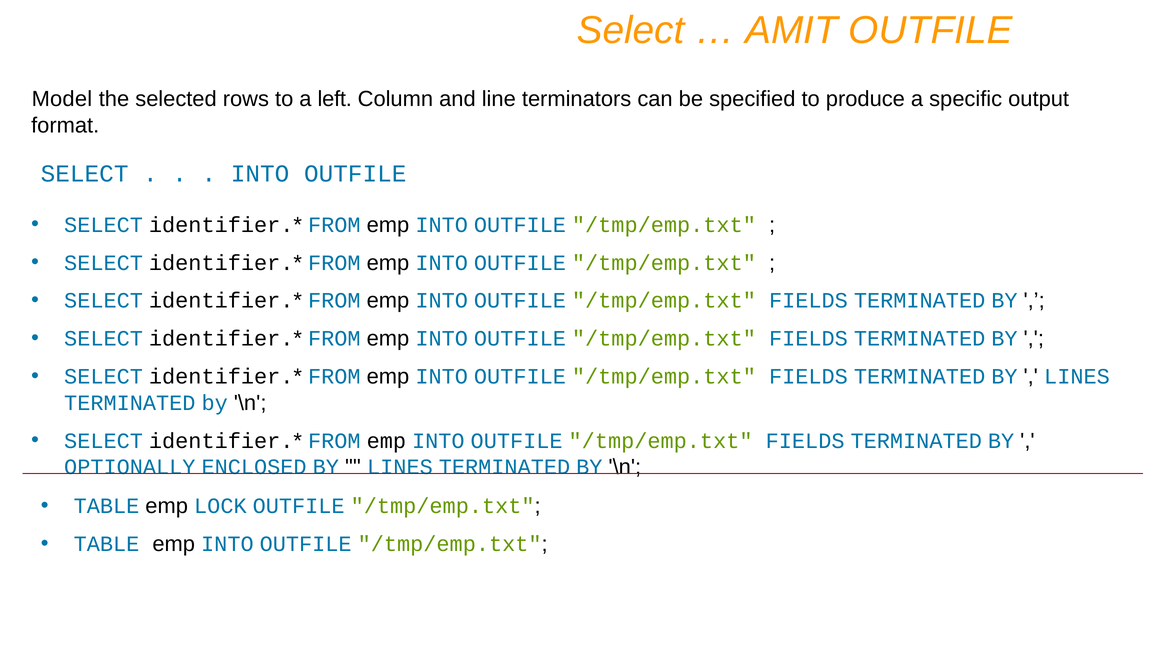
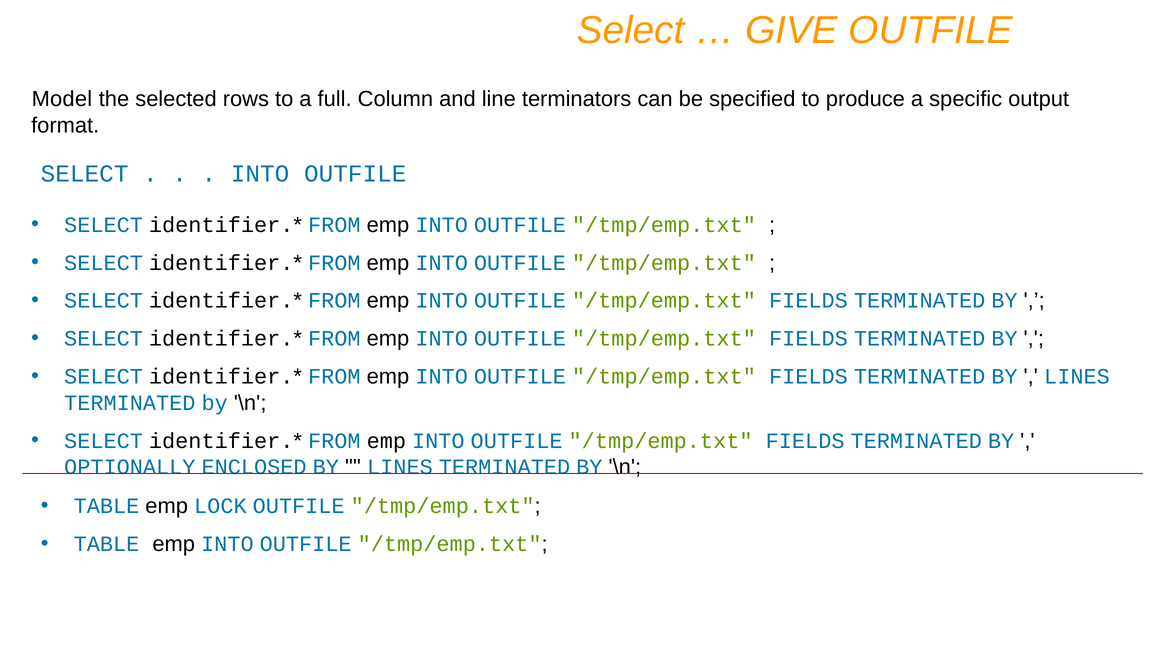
AMIT: AMIT -> GIVE (792, 30)
left: left -> full (335, 99)
